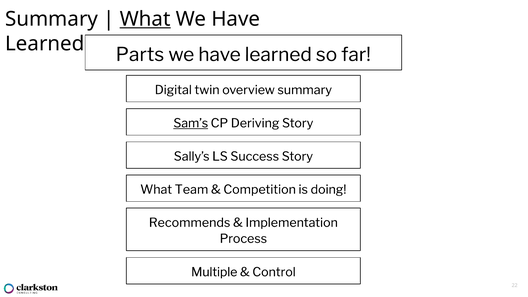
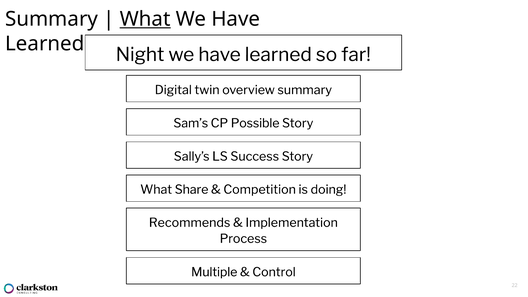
Parts: Parts -> Night (140, 55)
Sam’s underline: present -> none (191, 123)
Deriving: Deriving -> Possible (255, 123)
Team: Team -> Share (192, 190)
